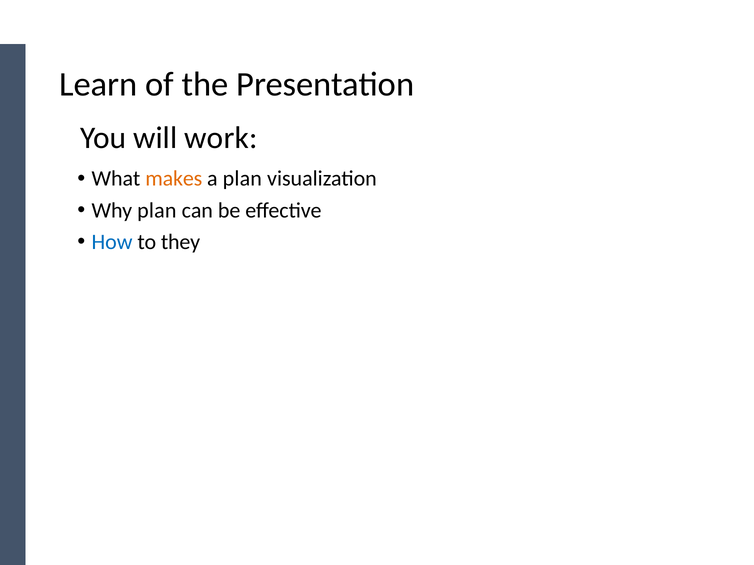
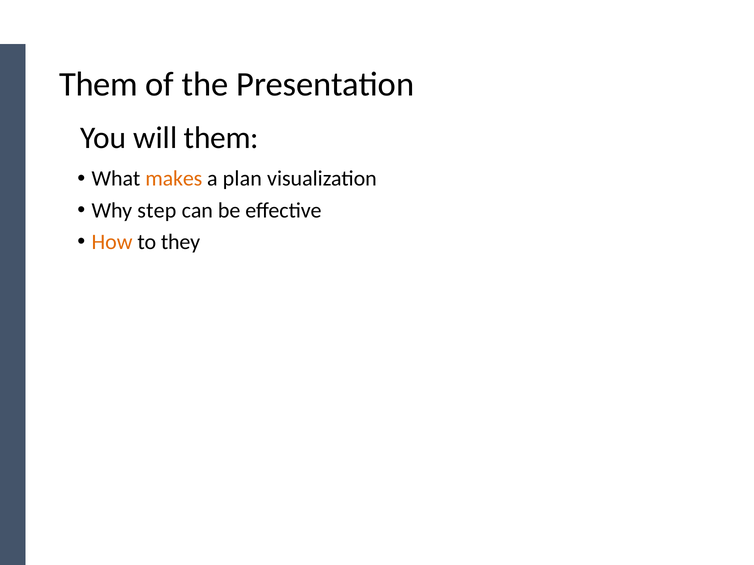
Learn: Learn -> Them (99, 85)
will work: work -> them (221, 138)
Why plan: plan -> step (157, 210)
How colour: blue -> orange (112, 242)
